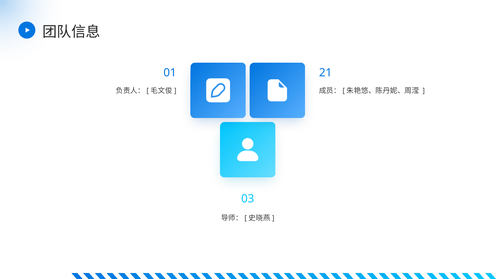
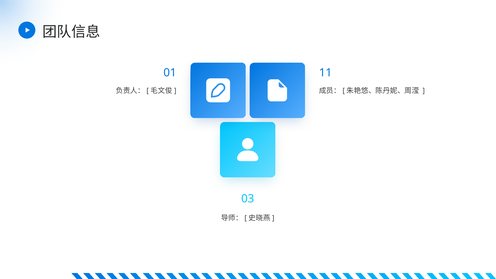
21: 21 -> 11 (326, 73)
